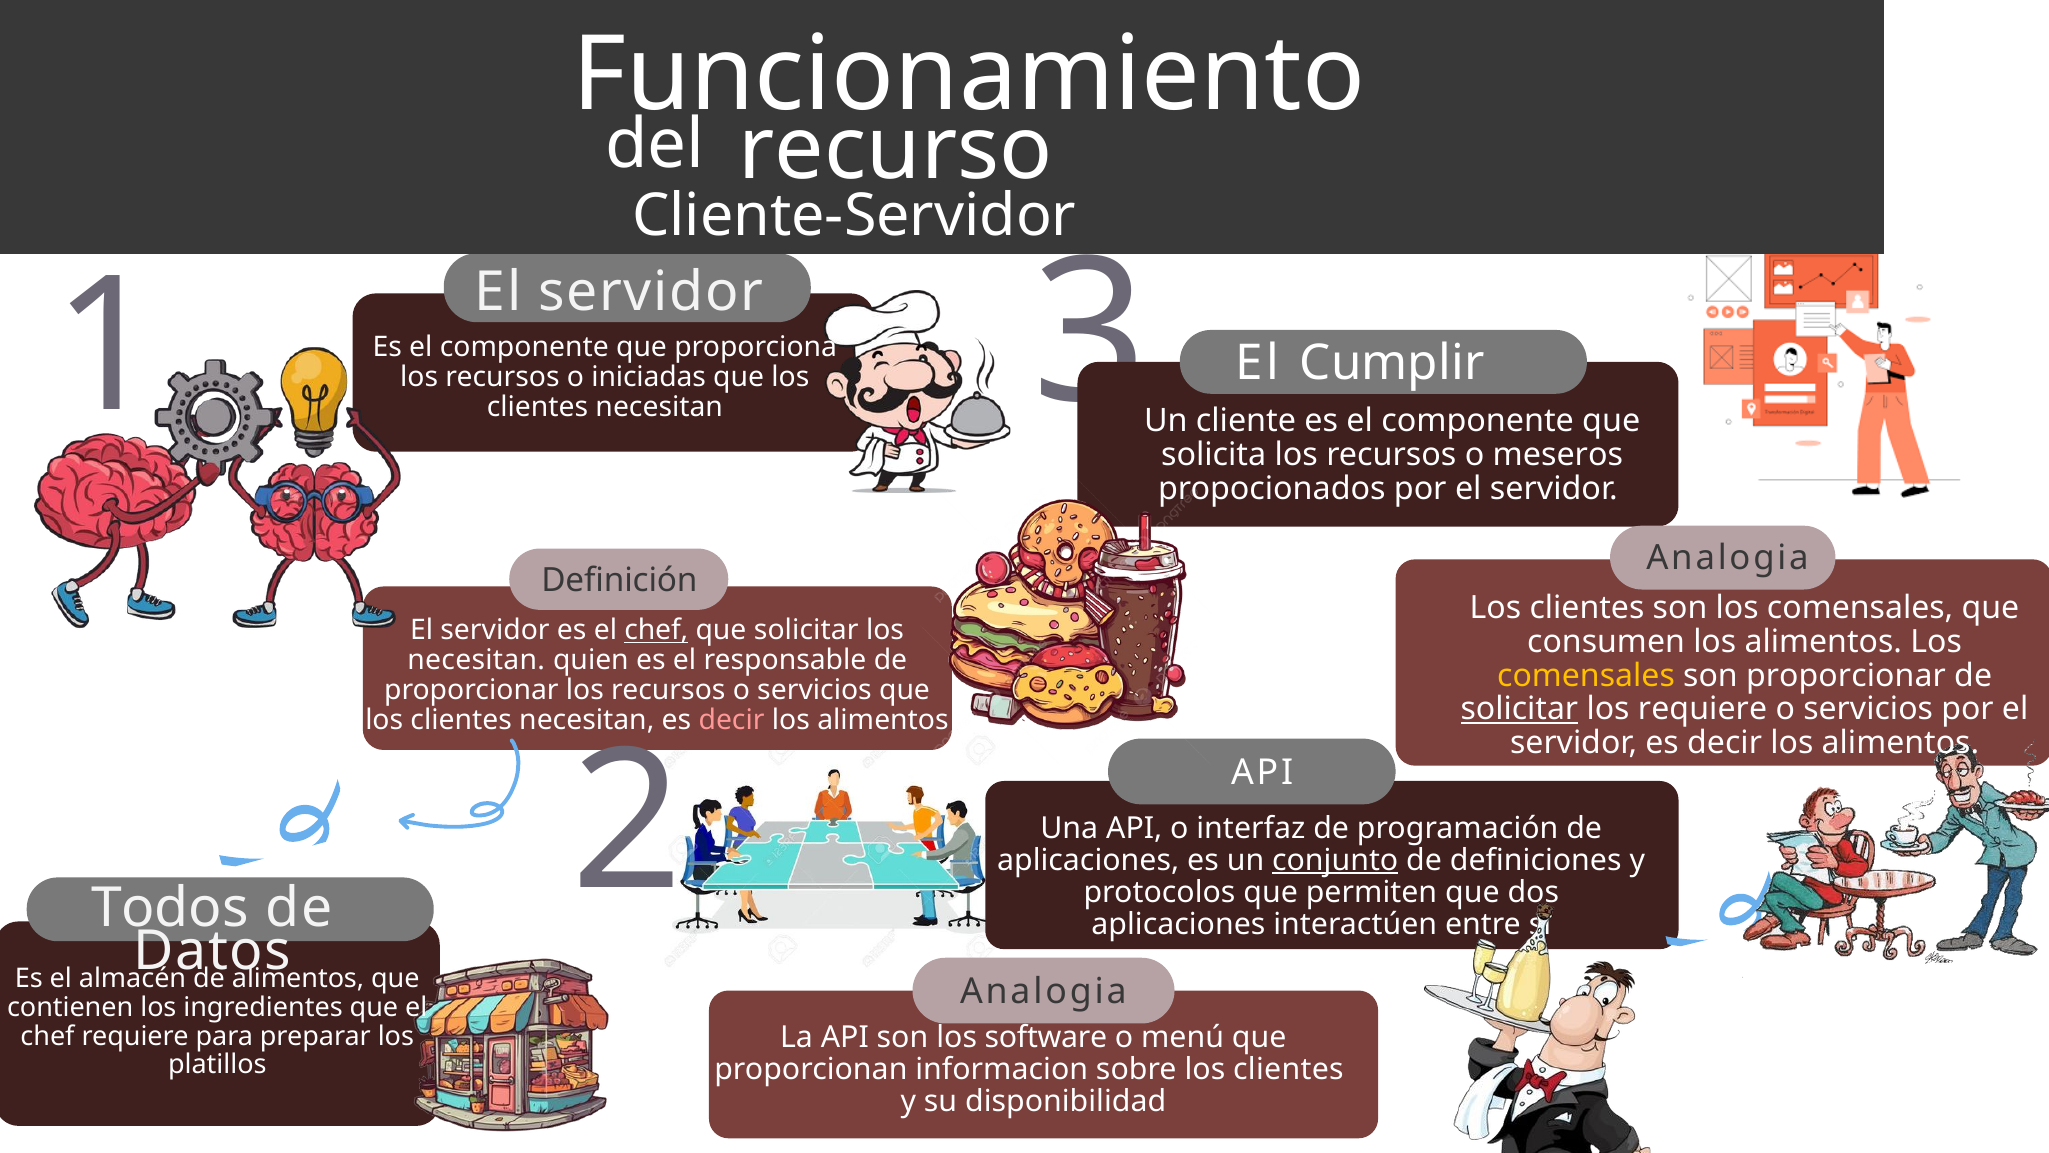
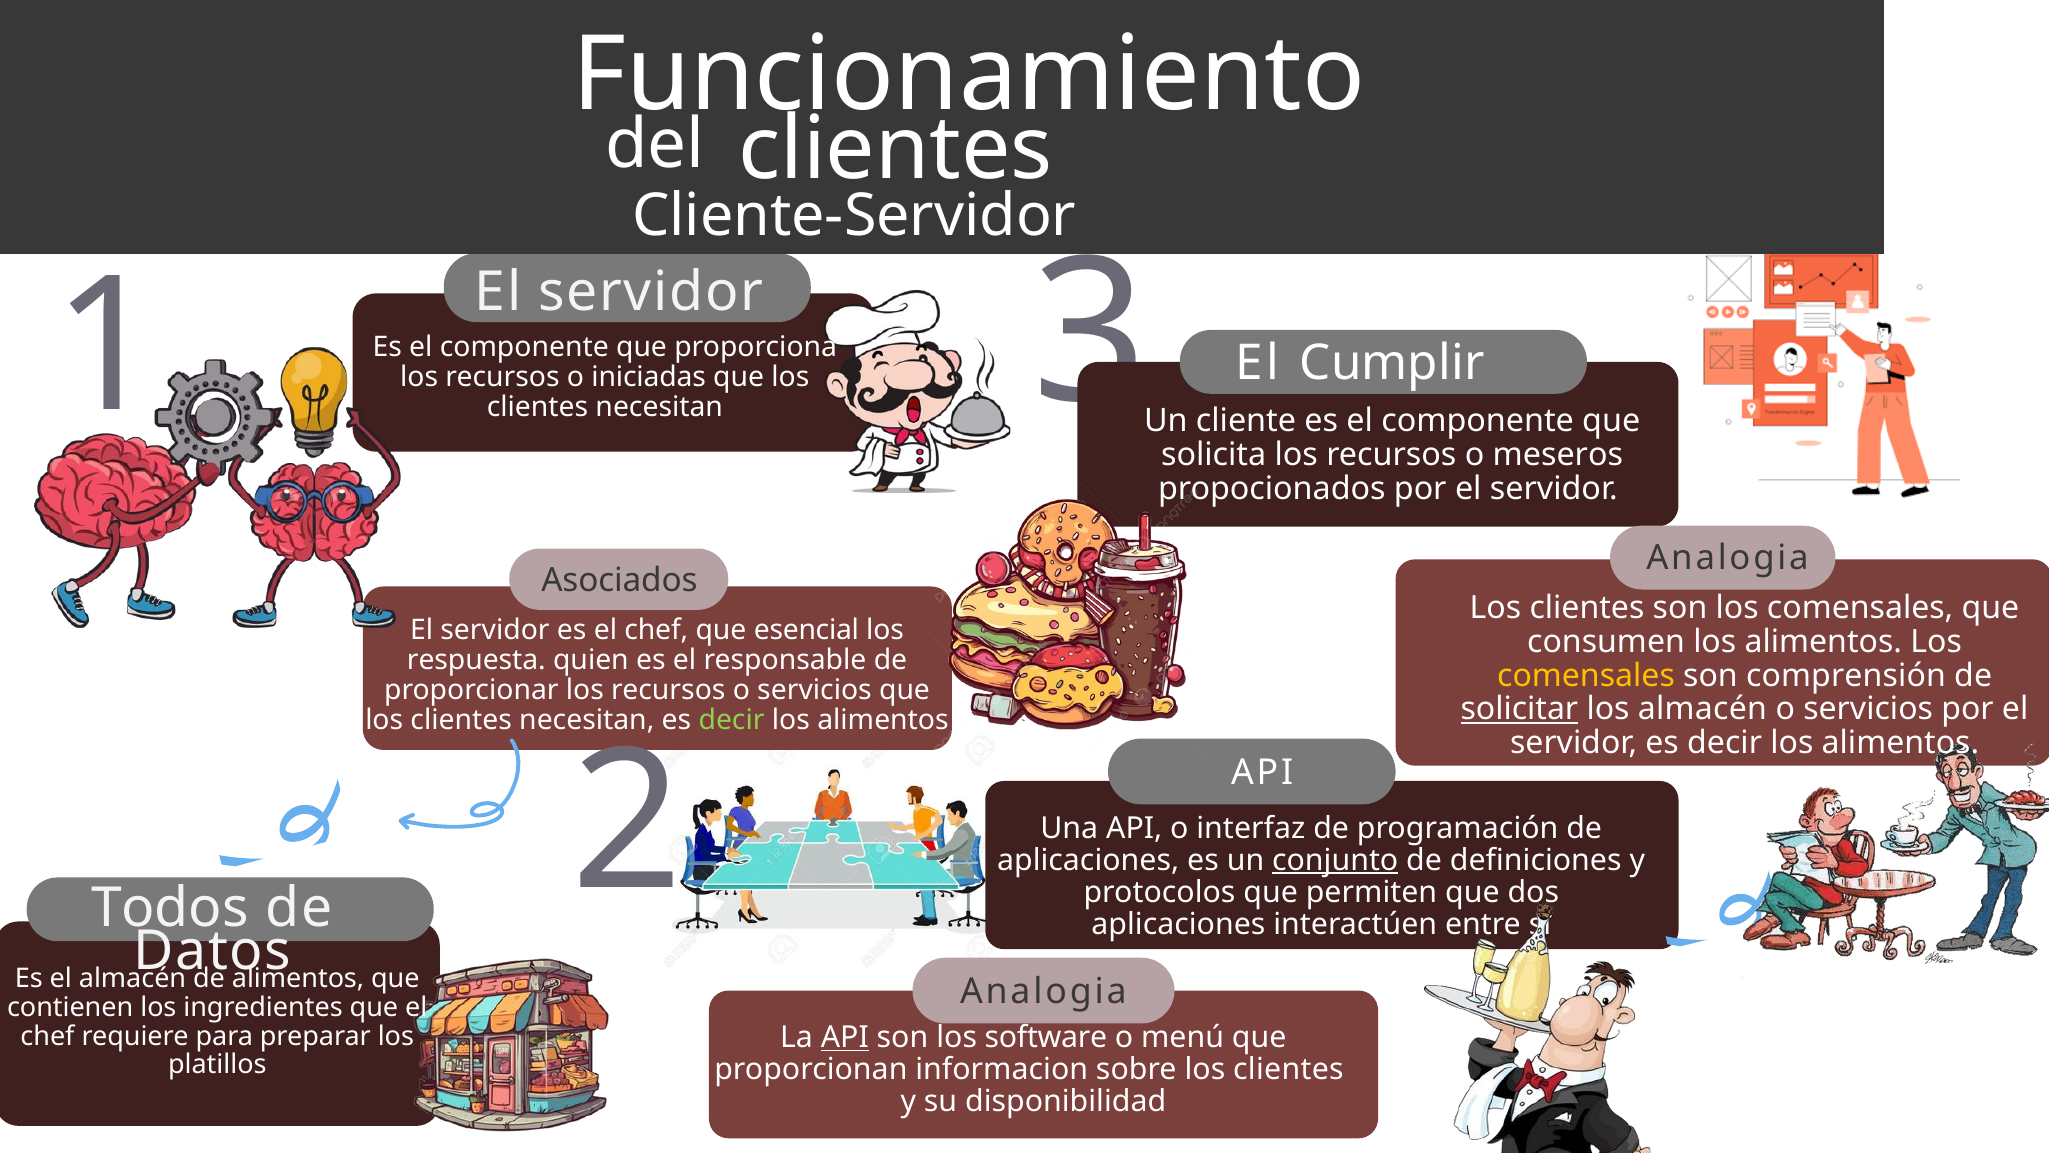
recurso: recurso -> clientes (896, 149)
Definición: Definición -> Asociados (619, 581)
chef underline: present -> none (656, 630)
que solicitar: solicitar -> esencial (806, 630)
necesitan: necesitan -> respuesta (476, 660)
son proporcionar: proporcionar -> comprensión (1846, 675)
los requiere: requiere -> almacén (1702, 709)
decir colour: pink -> light green (732, 720)
API underline: none -> present (845, 1037)
